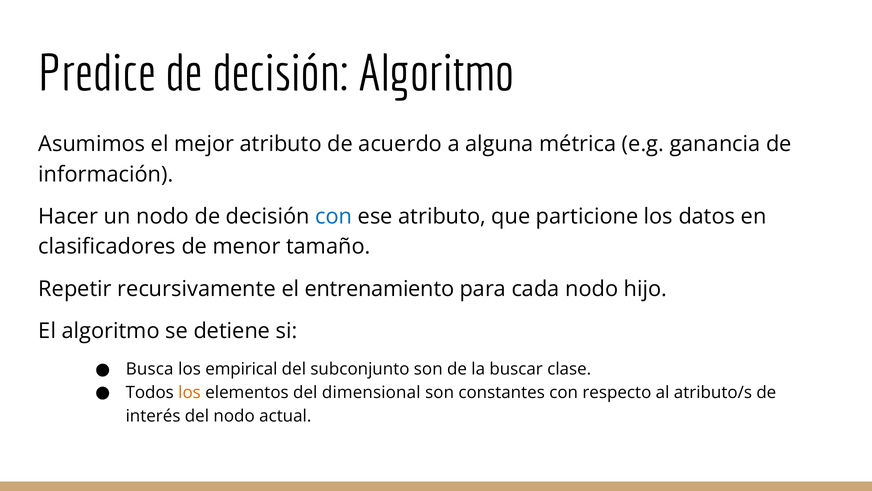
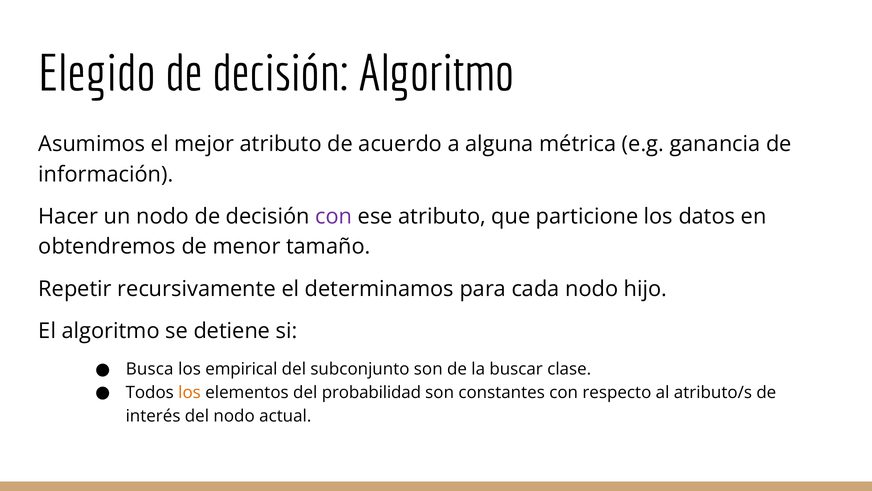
Predice: Predice -> Elegido (97, 74)
con colour: blue -> purple (334, 216)
clasificadores: clasificadores -> obtendremos (107, 246)
entrenamiento: entrenamiento -> determinamos (379, 289)
dimensional: dimensional -> probabilidad (371, 392)
